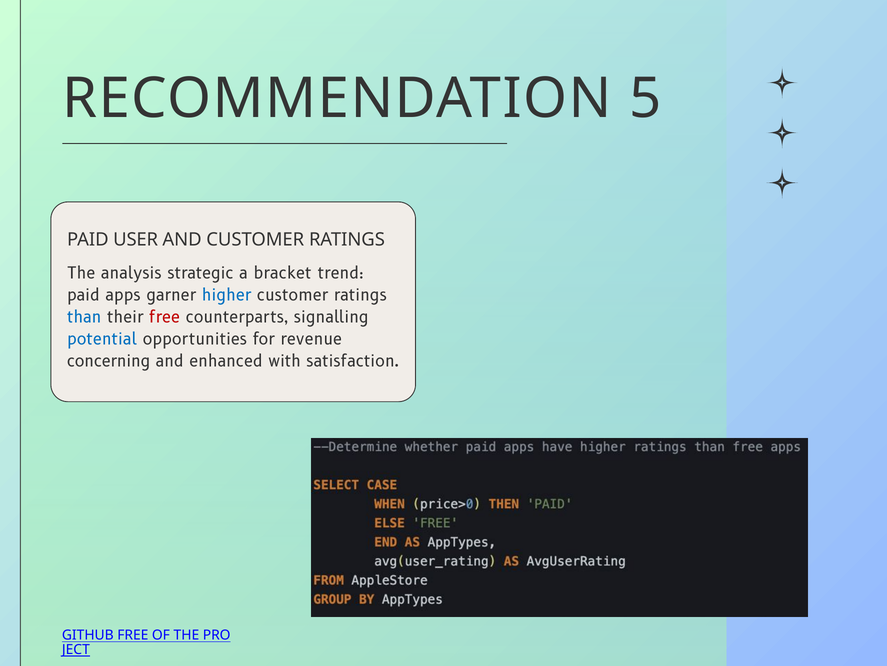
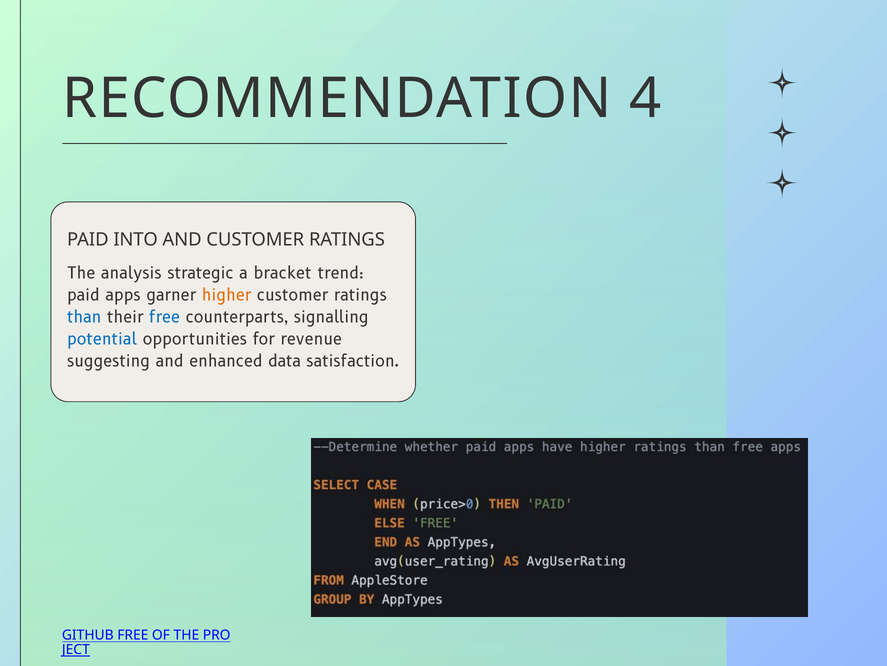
5: 5 -> 4 (645, 99)
USER: USER -> INTO (136, 239)
higher colour: blue -> orange (227, 295)
free colour: red -> blue (165, 317)
concerning: concerning -> suggesting (109, 361)
with: with -> data (285, 361)
